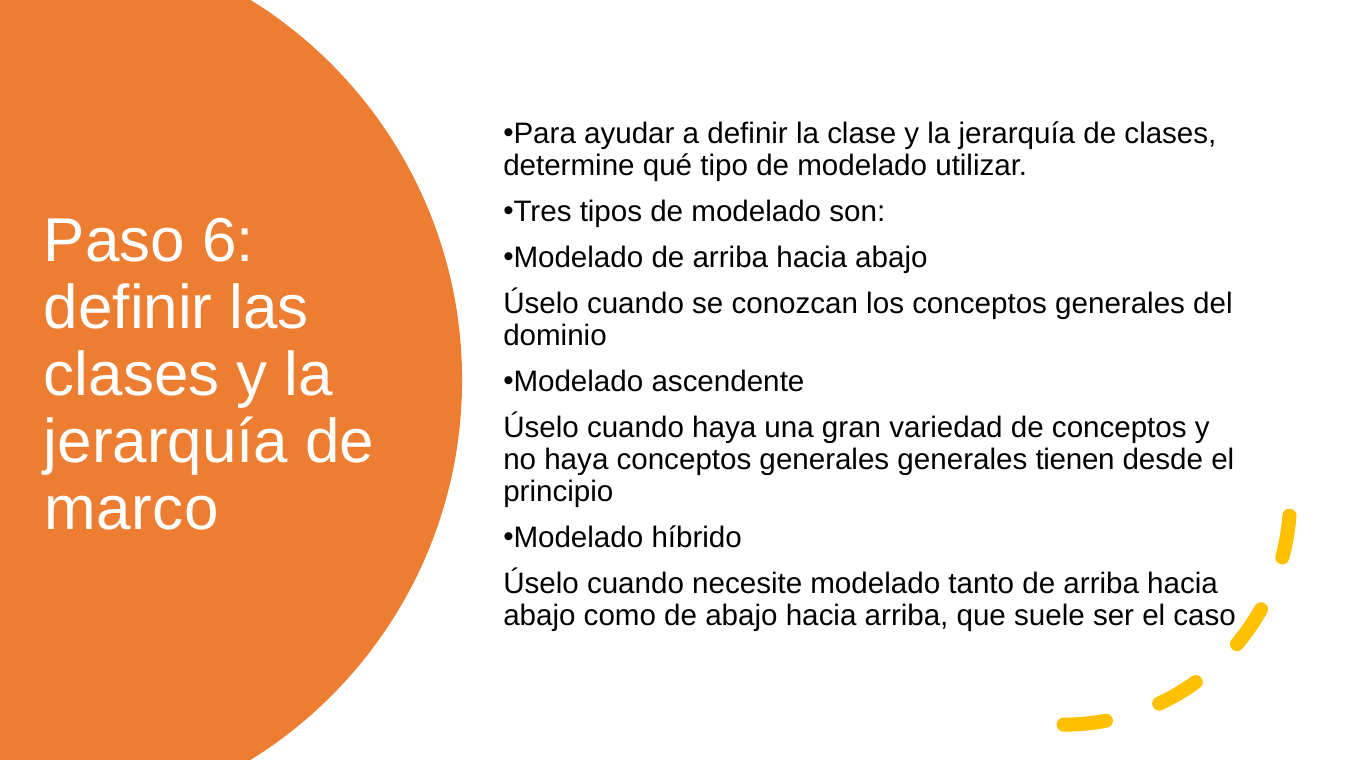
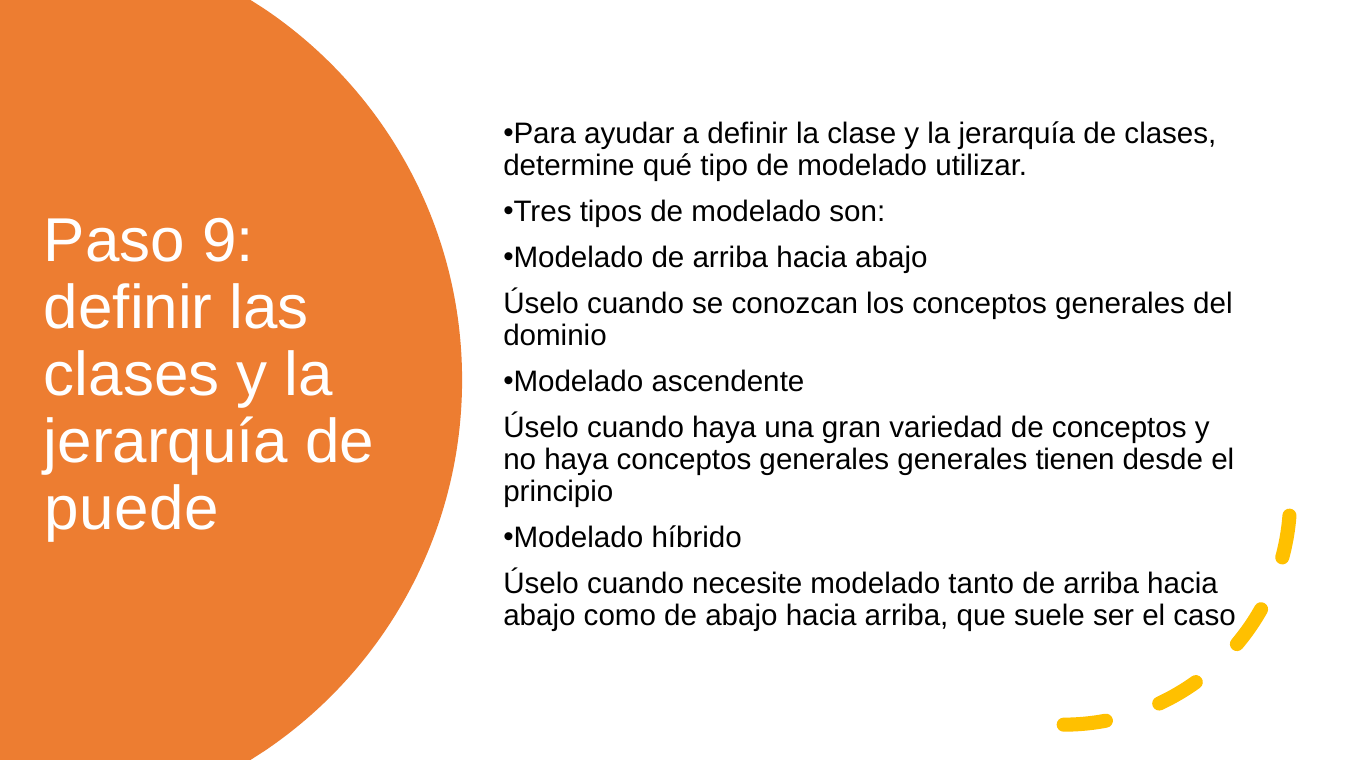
6: 6 -> 9 (228, 241)
marco: marco -> puede (131, 509)
